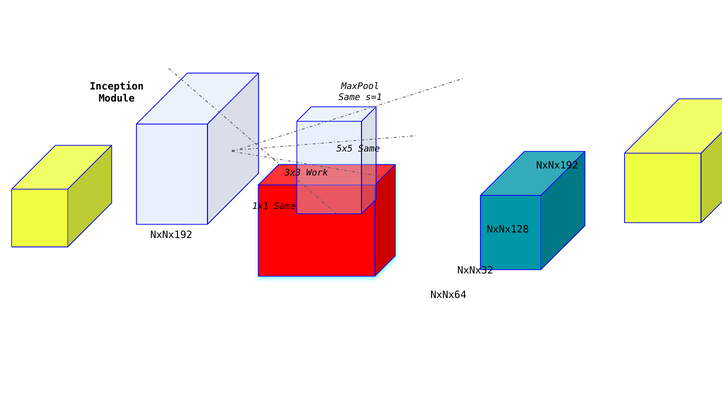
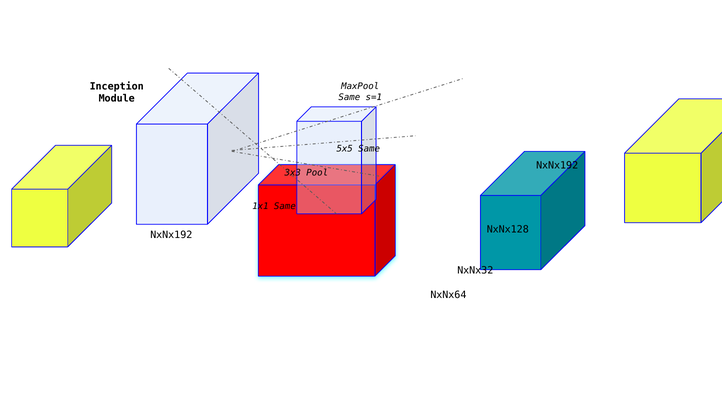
Work: Work -> Pool (317, 173)
